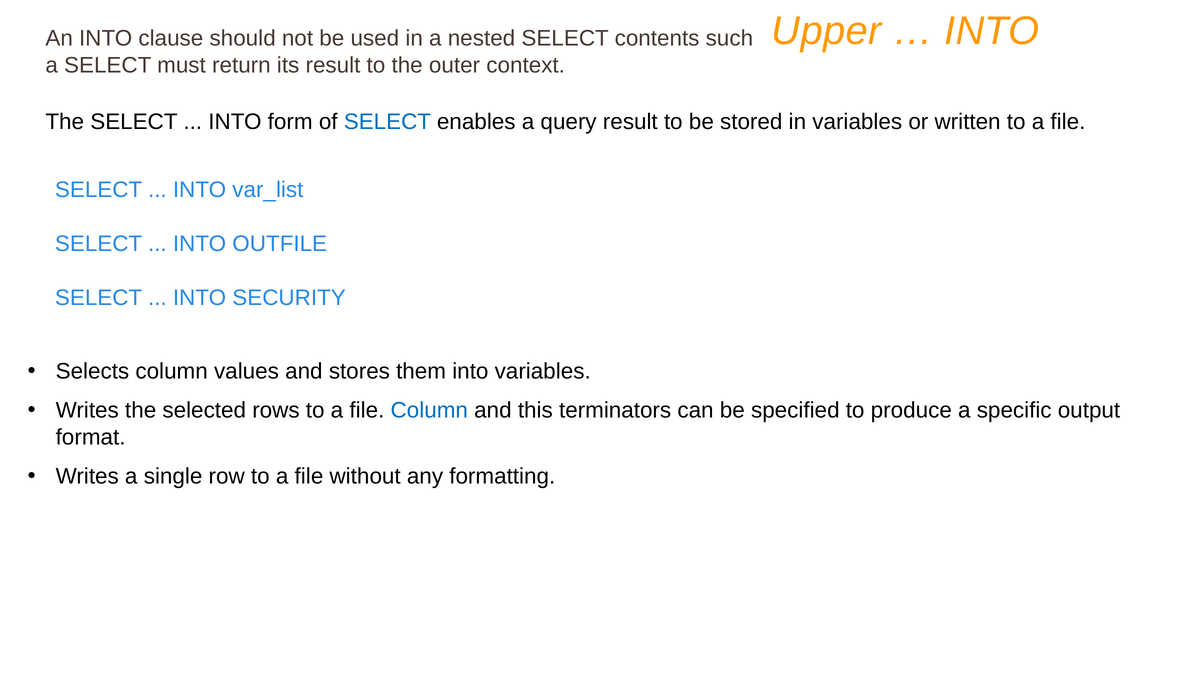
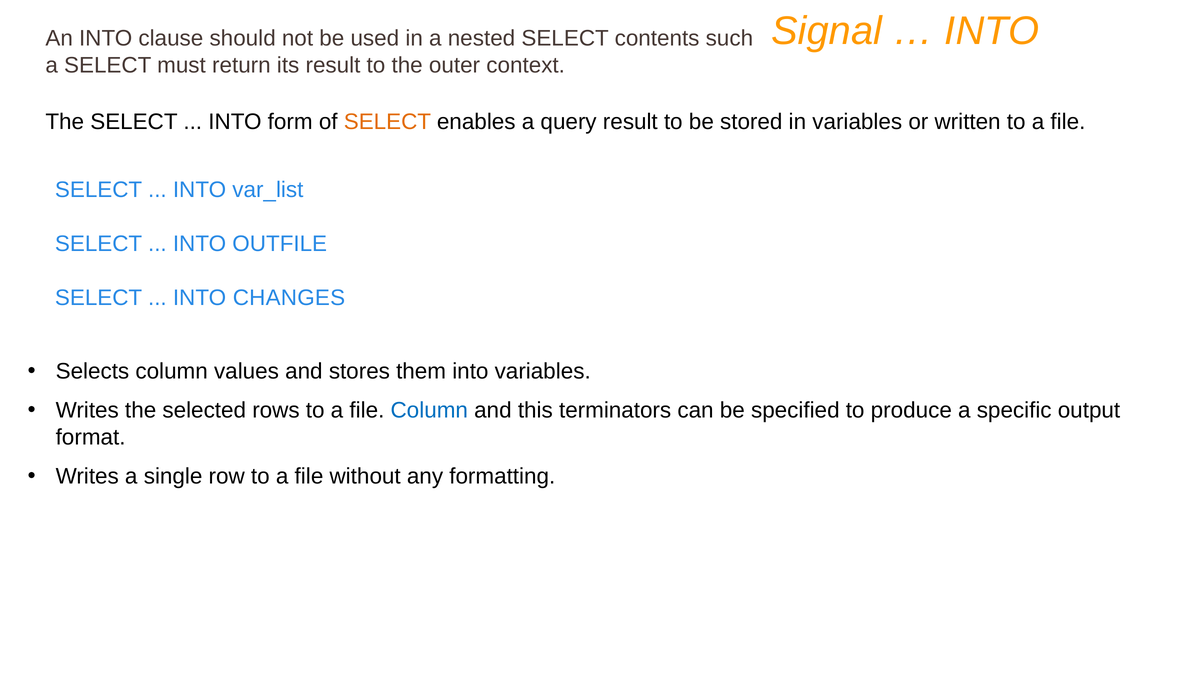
Upper: Upper -> Signal (827, 31)
SELECT colour: blue -> orange (387, 122)
SECURITY: SECURITY -> CHANGES (289, 298)
